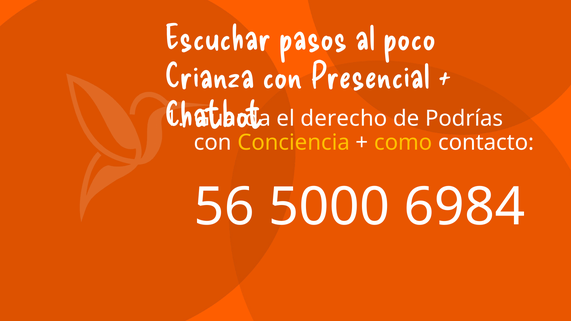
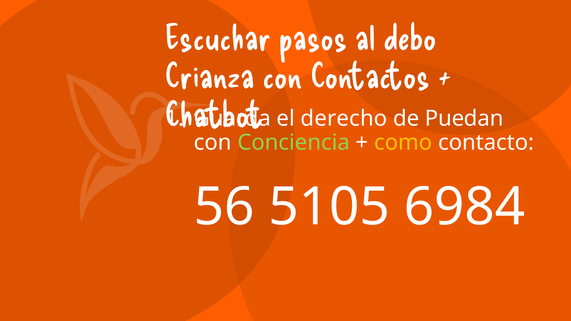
poco: poco -> debo (410, 38)
Presencial: Presencial -> Contactos (370, 77)
Podrías: Podrías -> Puedan (464, 119)
Conciencia colour: yellow -> light green (294, 143)
5000: 5000 -> 5105 (329, 207)
